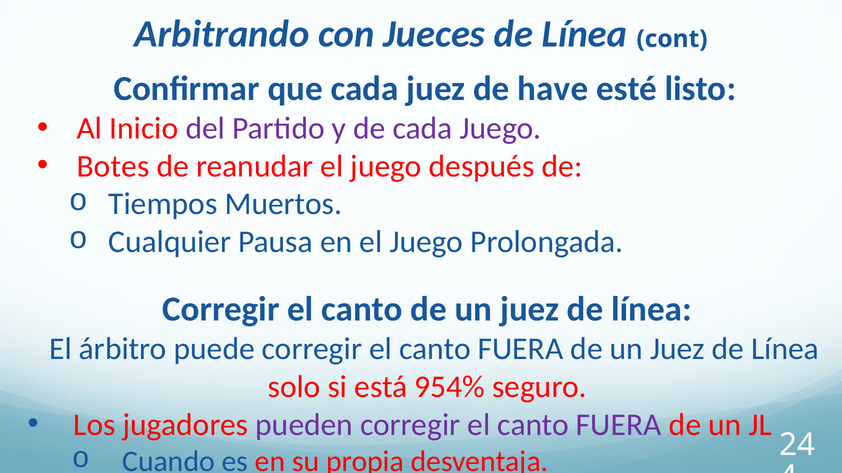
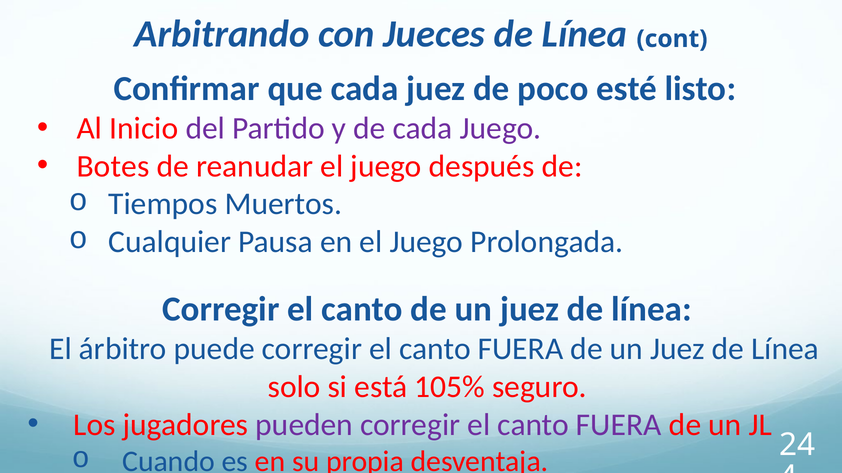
have: have -> poco (553, 89)
954%: 954% -> 105% (450, 387)
